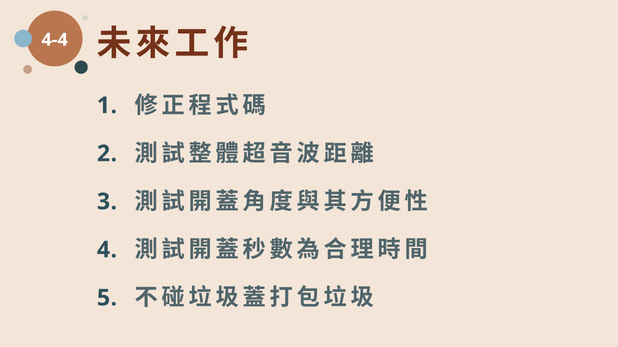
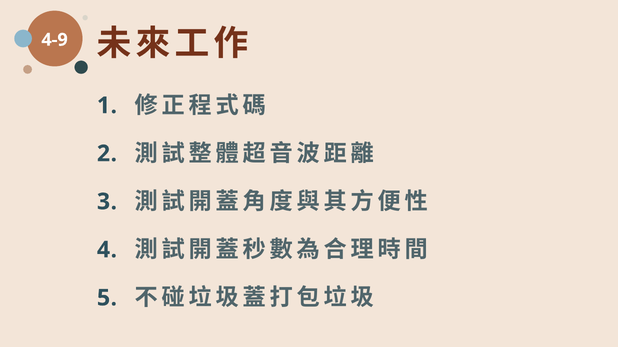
4-4: 4-4 -> 4-9 (55, 40)
